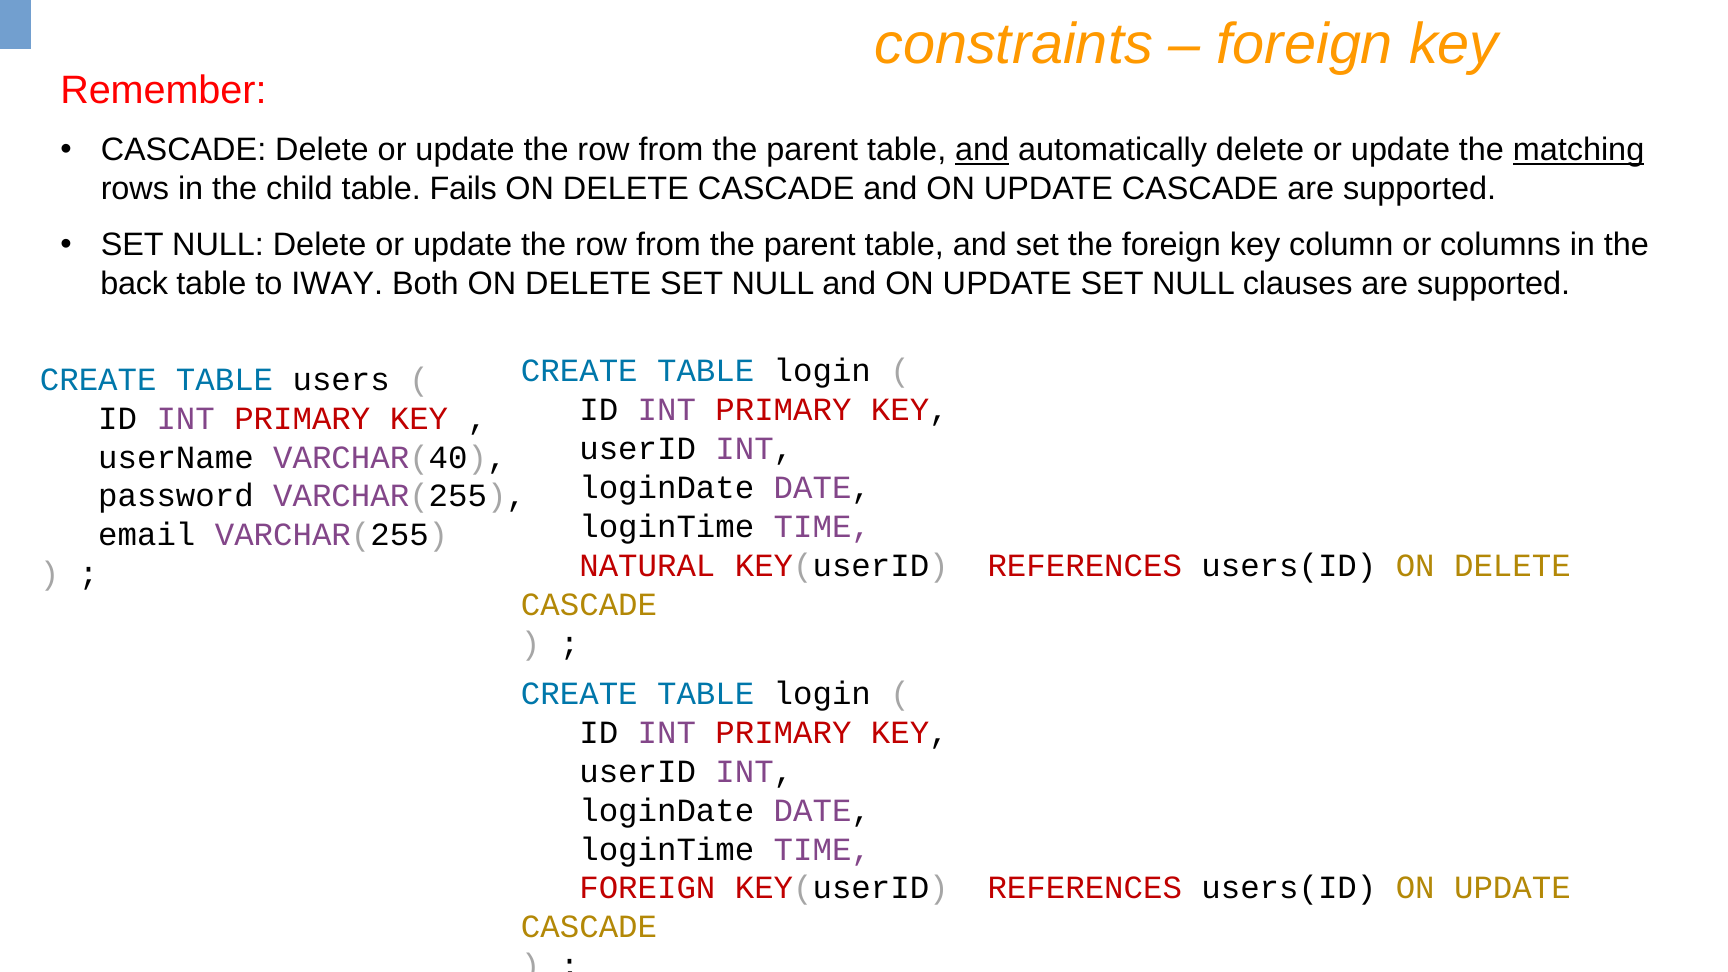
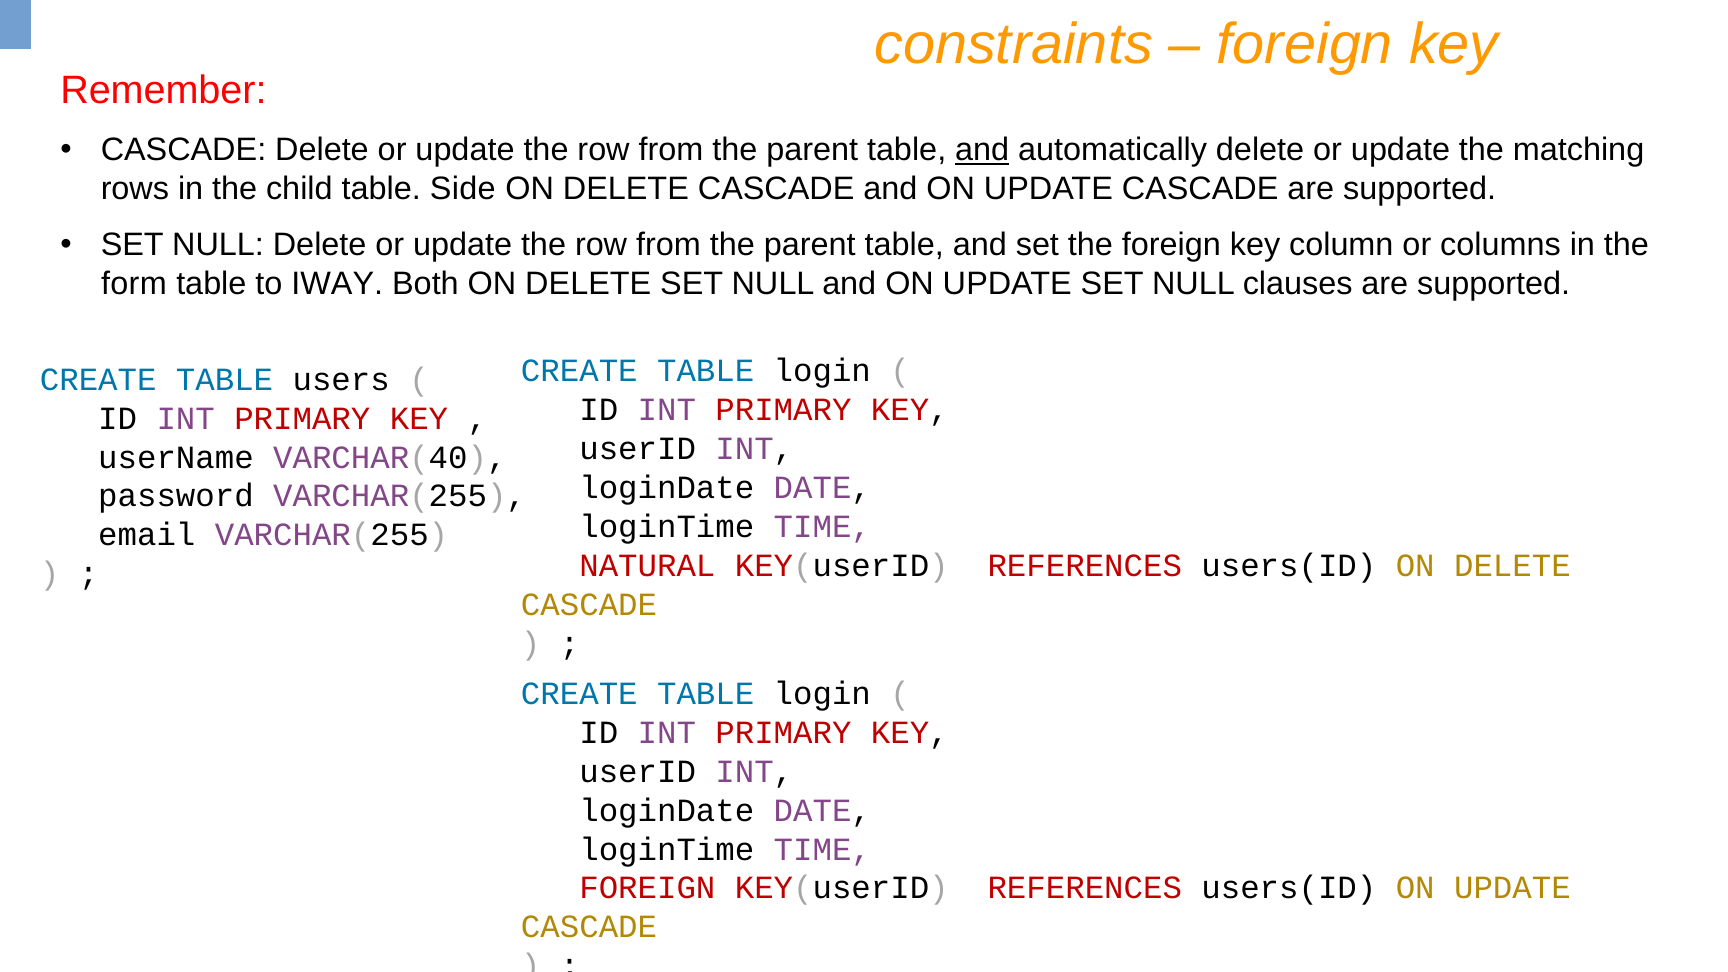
matching underline: present -> none (1579, 150)
Fails: Fails -> Side (463, 189)
back: back -> form (134, 284)
